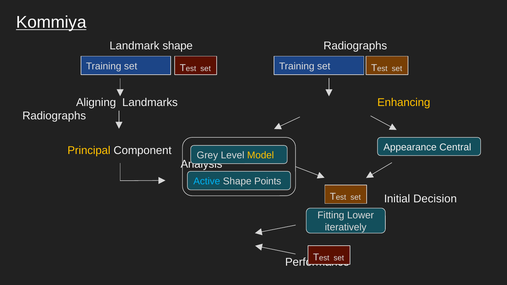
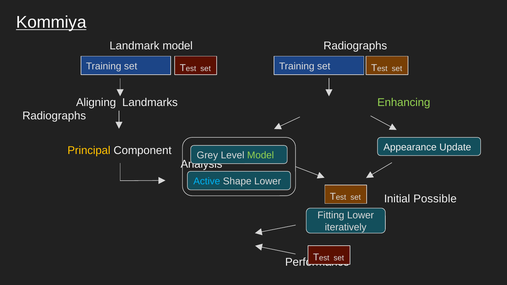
Landmark shape: shape -> model (178, 46)
Enhancing colour: yellow -> light green (404, 102)
Central: Central -> Update (455, 147)
Model colour: yellow -> light green (261, 155)
Shape Points: Points -> Lower (268, 181)
Decision: Decision -> Possible (435, 199)
